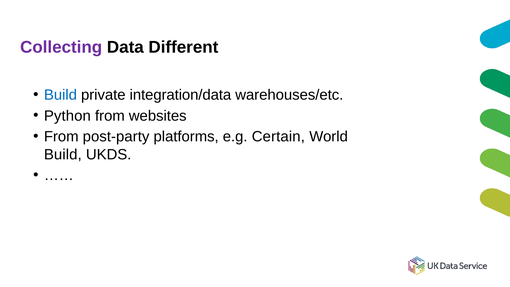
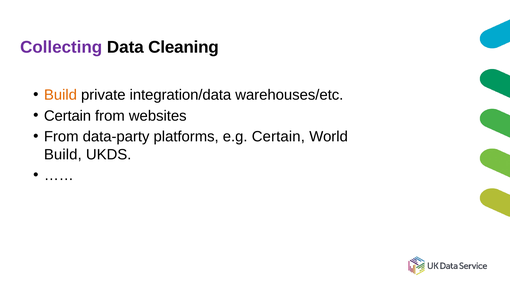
Different: Different -> Cleaning (183, 47)
Build colour: blue -> orange (60, 95)
Python: Python -> Certain (68, 116)
post-party: post-party -> data-party (116, 137)
